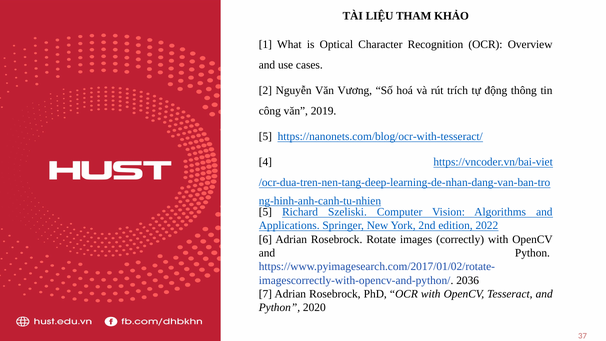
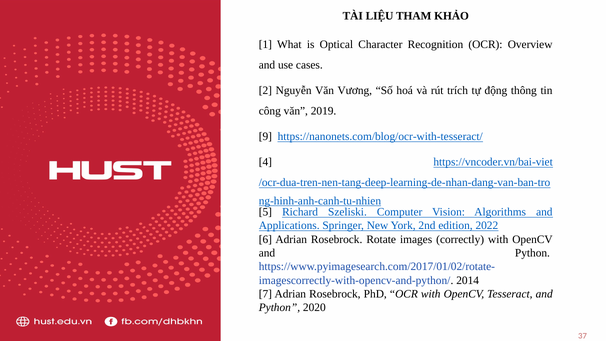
5: 5 -> 9 (265, 137)
2036: 2036 -> 2014 (468, 280)
